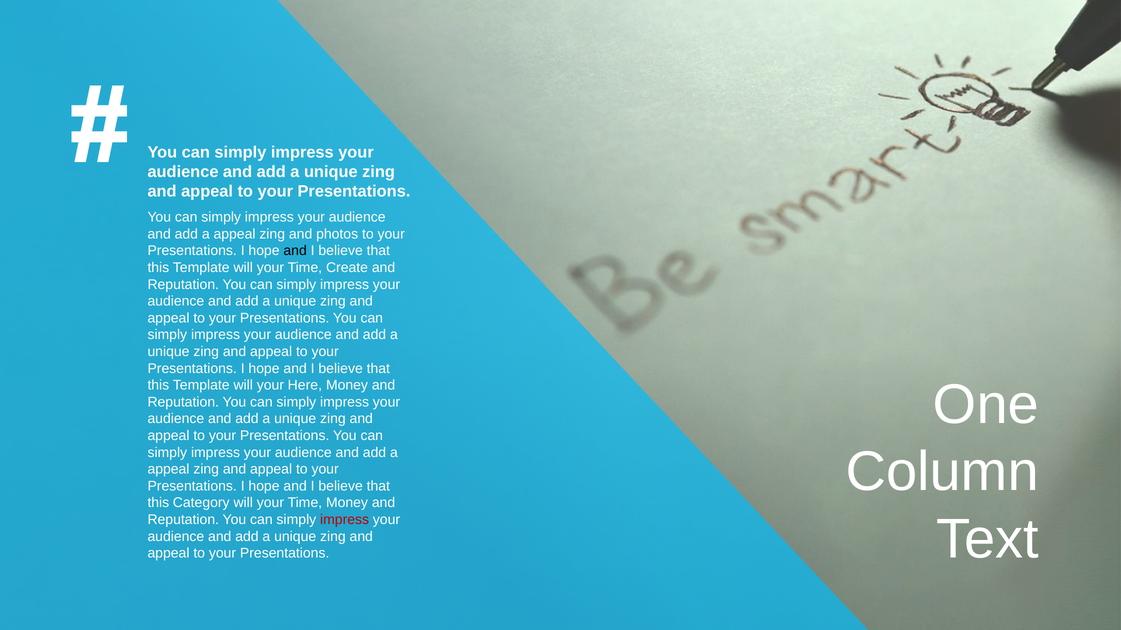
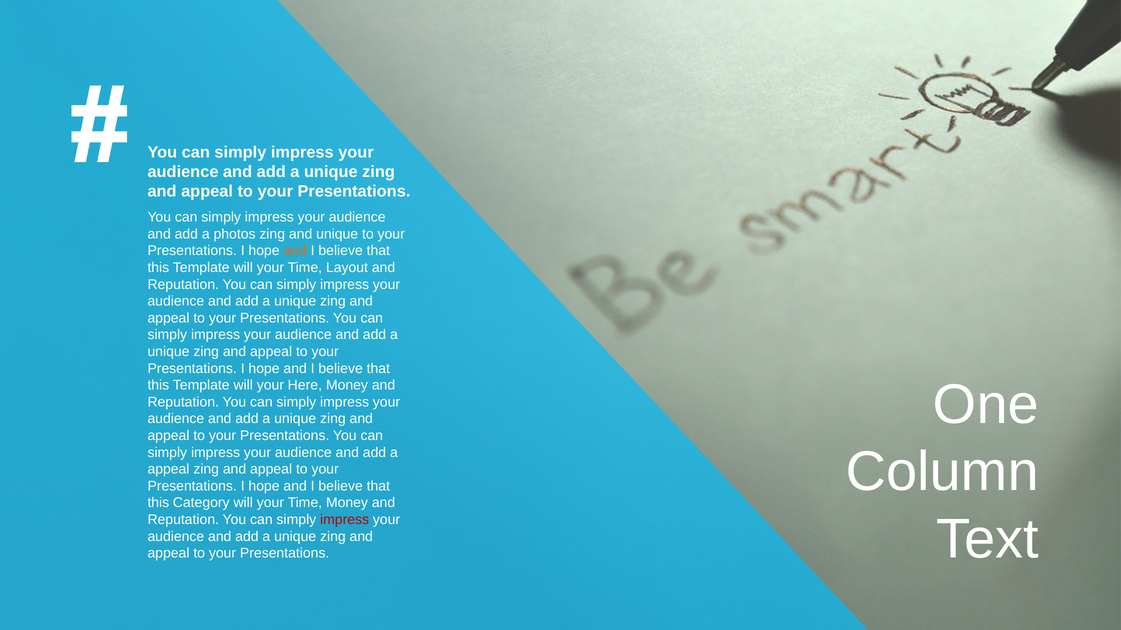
appeal: appeal -> photos (235, 234)
and photos: photos -> unique (337, 234)
and colour: black -> orange (295, 251)
Create: Create -> Layout (347, 268)
